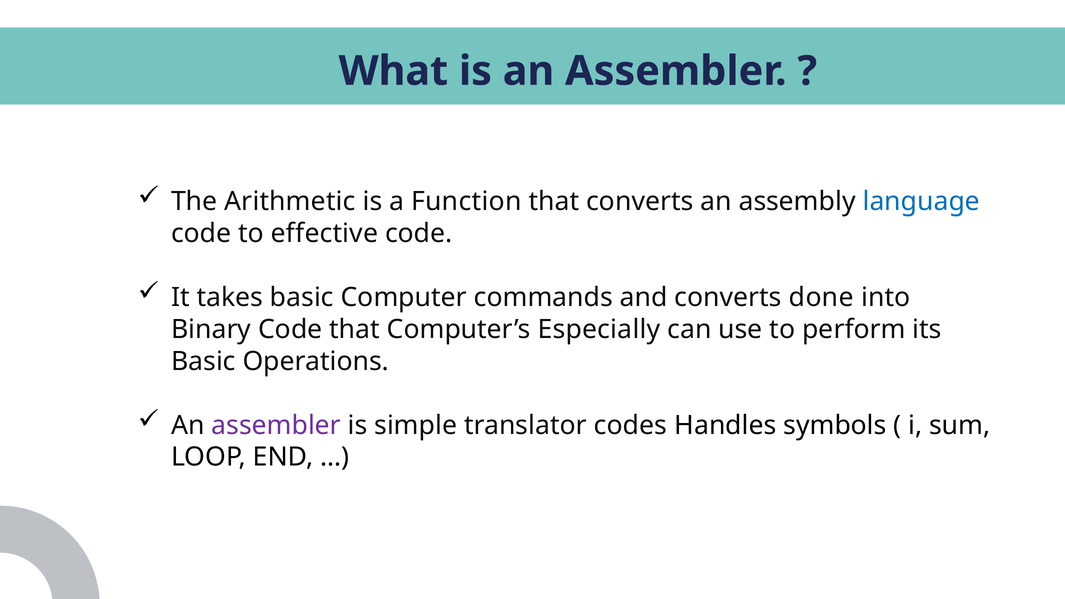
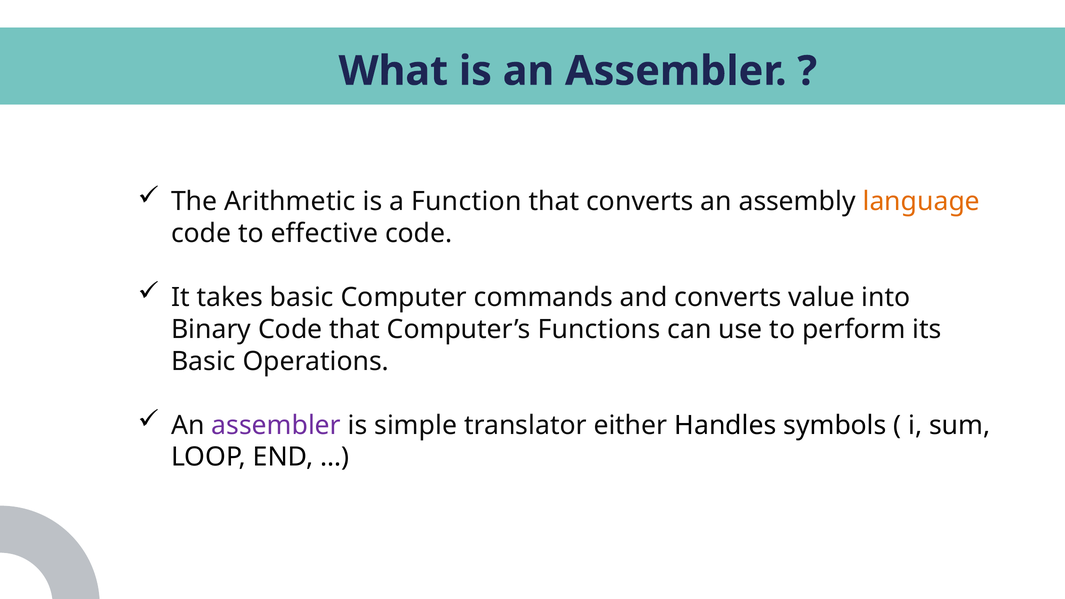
language colour: blue -> orange (921, 202)
done: done -> value (822, 298)
Especially: Especially -> Functions (599, 329)
codes: codes -> either (630, 425)
